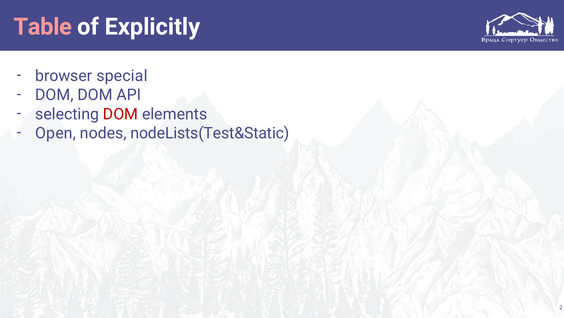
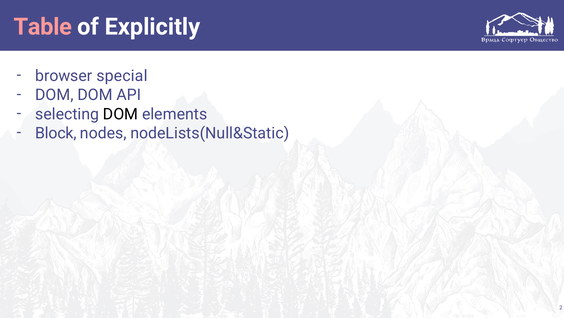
DOM colour: red -> black (121, 114)
Open: Open -> Block (56, 133)
nodeLists(Test&Static: nodeLists(Test&Static -> nodeLists(Null&Static (210, 133)
